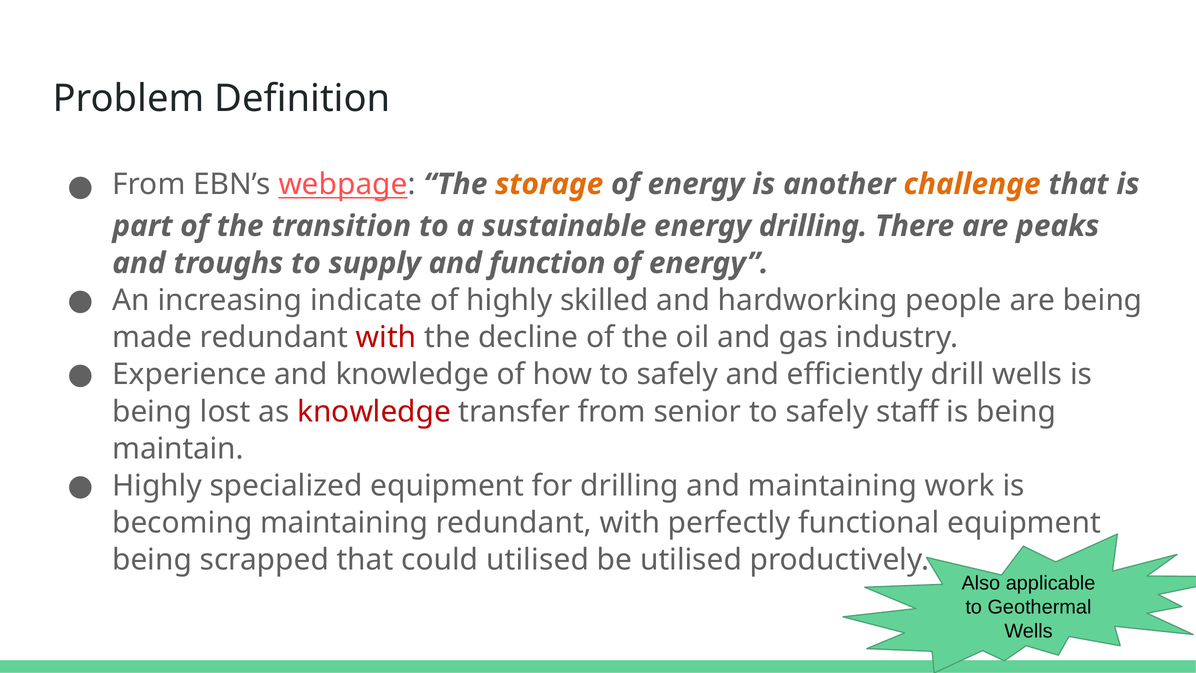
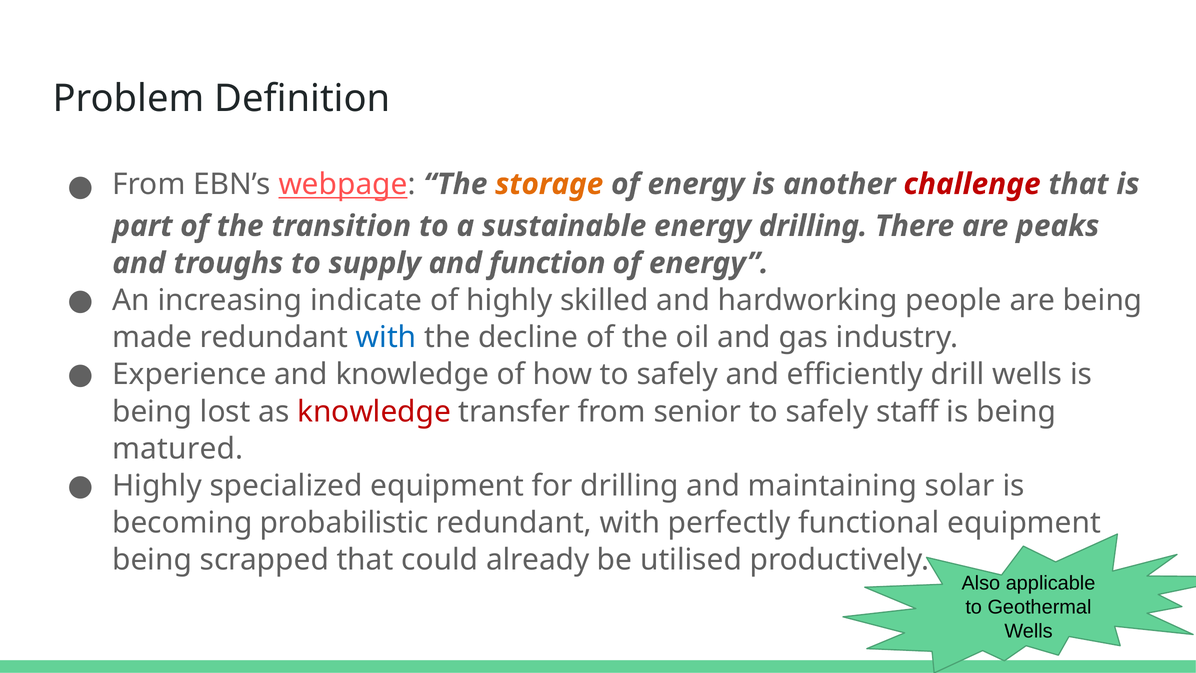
challenge colour: orange -> red (972, 184)
with colour: red -> blue (386, 337)
maintain: maintain -> matured (178, 449)
work: work -> solar (960, 486)
becoming maintaining: maintaining -> probabilistic (344, 523)
could utilised: utilised -> already (538, 560)
